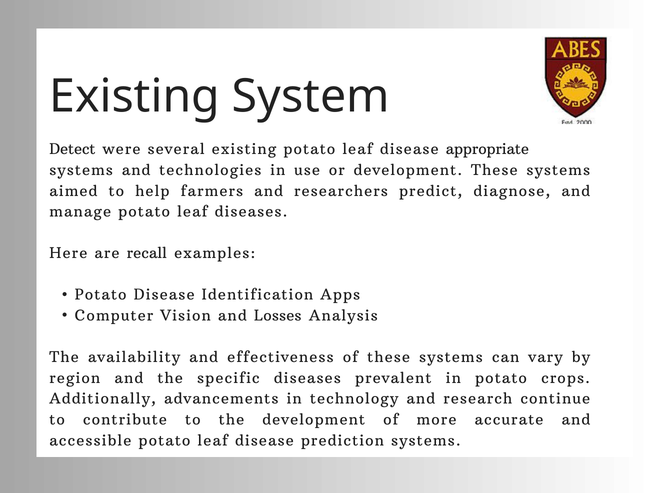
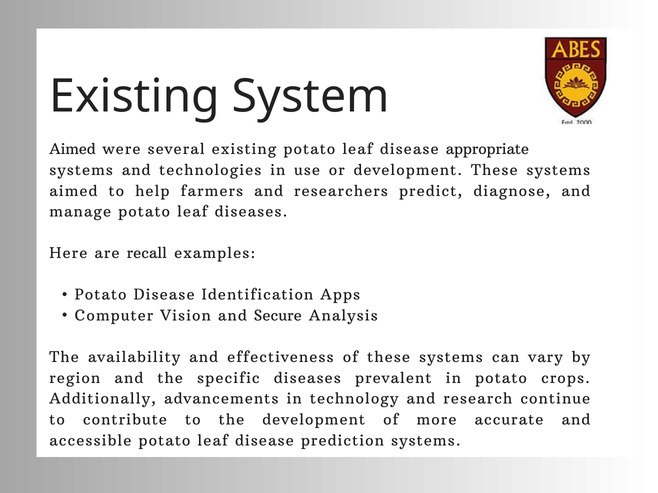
Detect: Detect -> Aimed (72, 150)
Losses: Losses -> Secure (278, 316)
